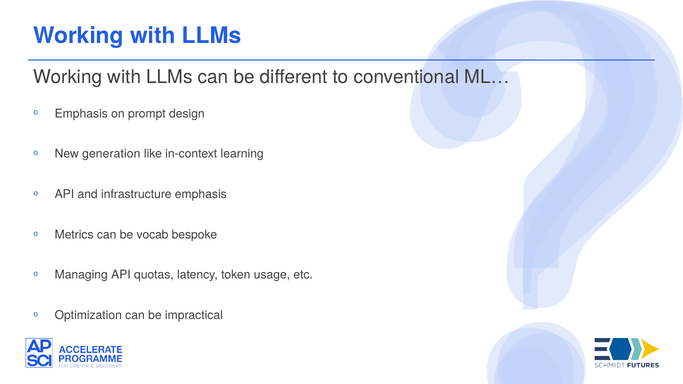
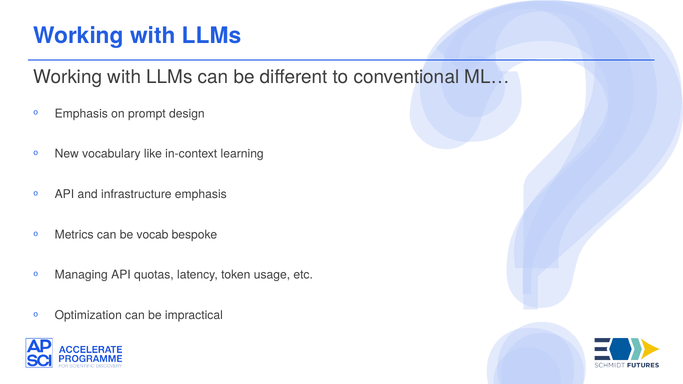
generation: generation -> vocabulary (111, 154)
